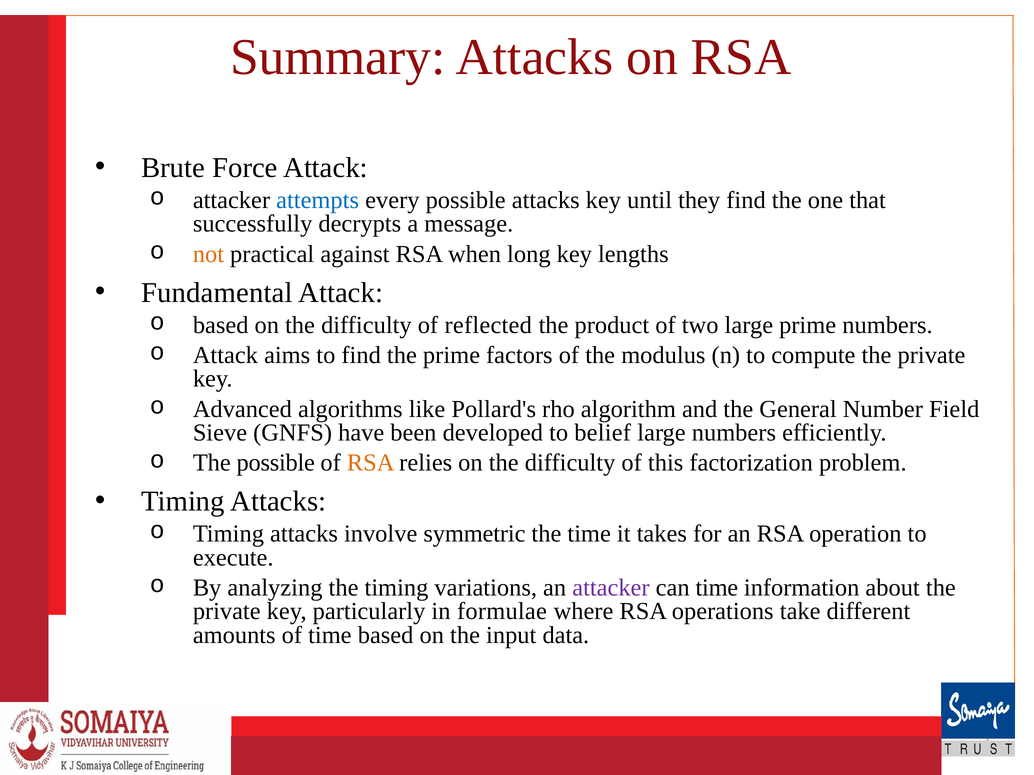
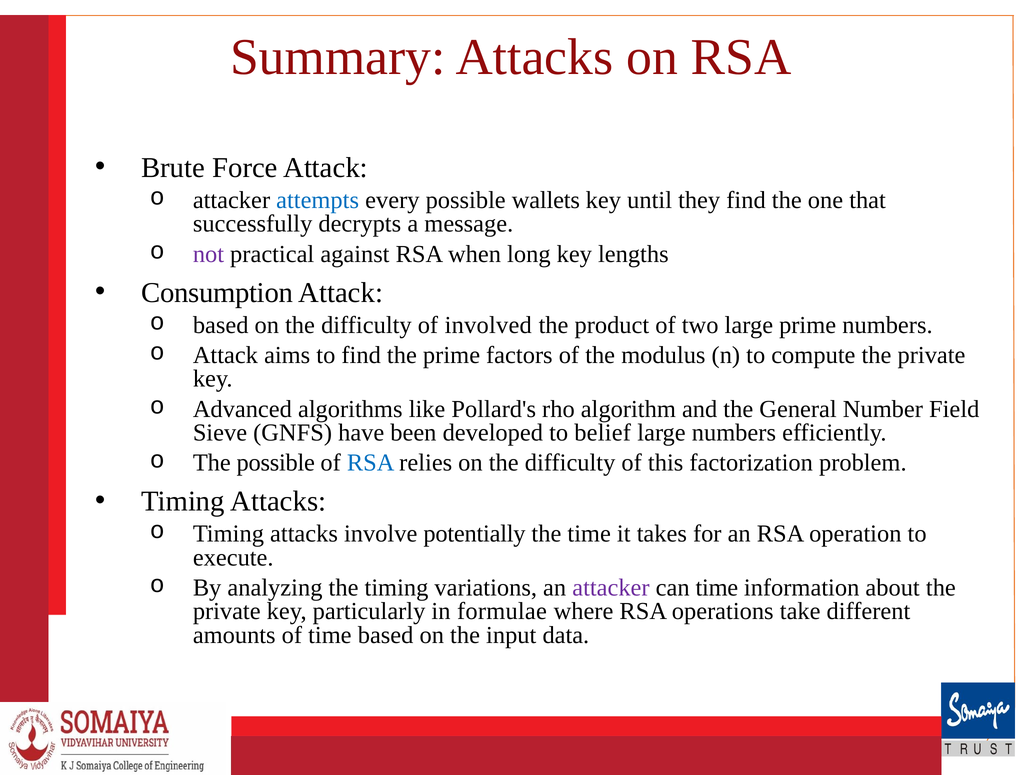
possible attacks: attacks -> wallets (546, 200)
not colour: orange -> purple (208, 254)
Fundamental: Fundamental -> Consumption (217, 293)
reflected: reflected -> involved (488, 325)
RSA colour: orange -> blue (371, 463)
symmetric: symmetric -> potentially (474, 534)
